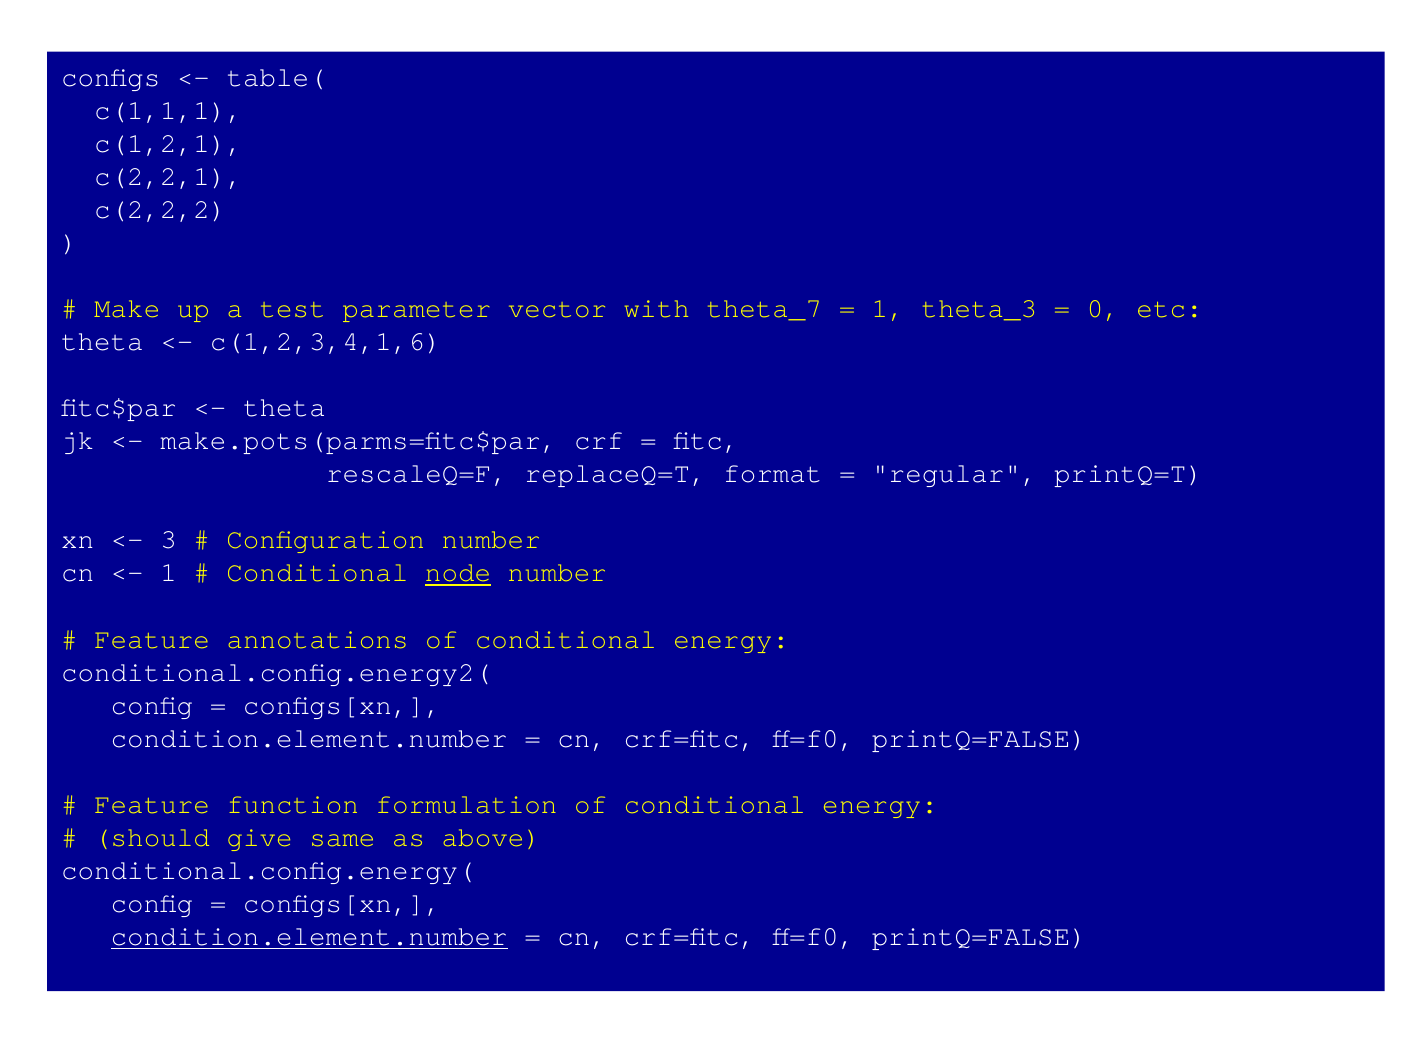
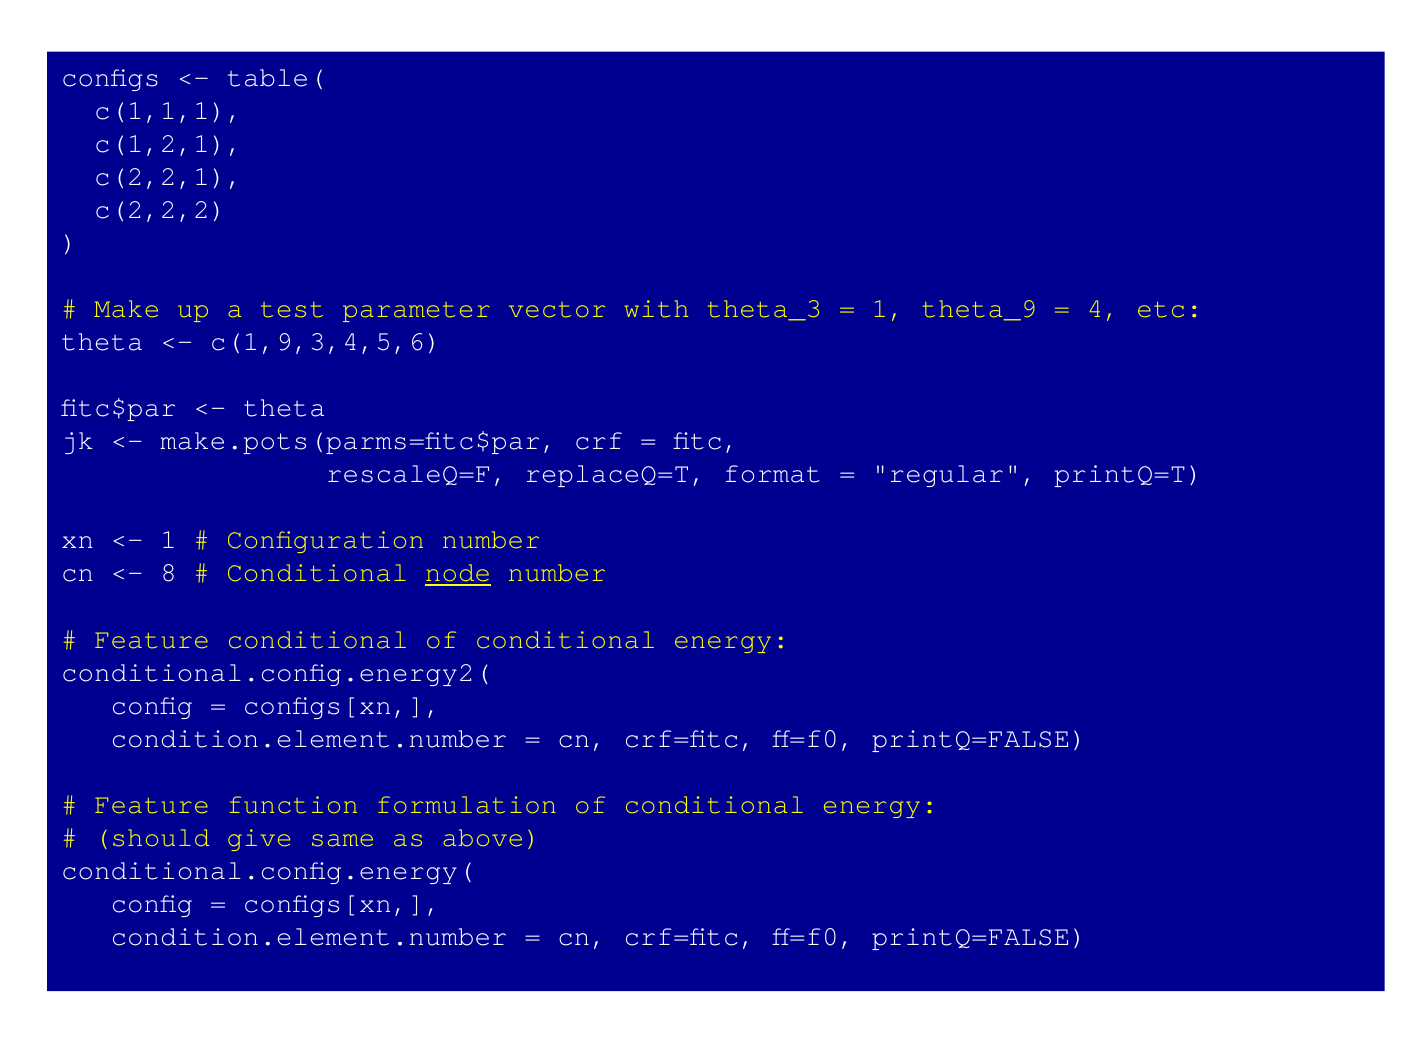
theta_7: theta_7 -> theta_3 (764, 308)
theta_3: theta_3 -> theta_9 (979, 308)
0: 0 -> 4 (1103, 308)
c(1,2,3,4,1,6: c(1,2,3,4,1,6 -> c(1,9,3,4,5,6 (326, 341)
3: 3 -> 1 (169, 540)
1: 1 -> 8 (169, 573)
Feature annotations: annotations -> conditional (318, 639)
condition.element.number underline: present -> none (309, 937)
